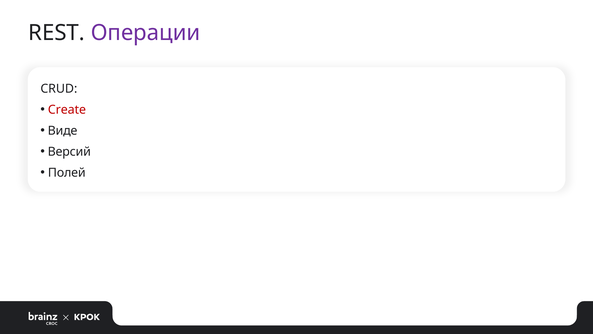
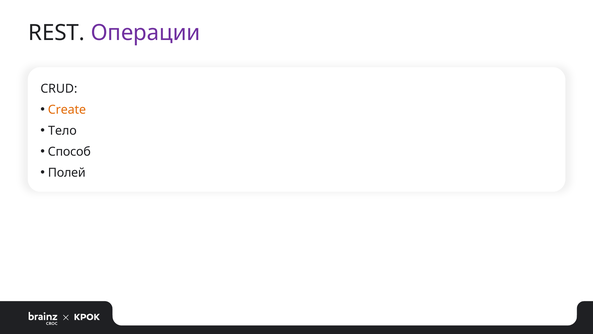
Create colour: red -> orange (67, 110)
Виде: Виде -> Тело (62, 131)
Версий: Версий -> Способ (69, 152)
